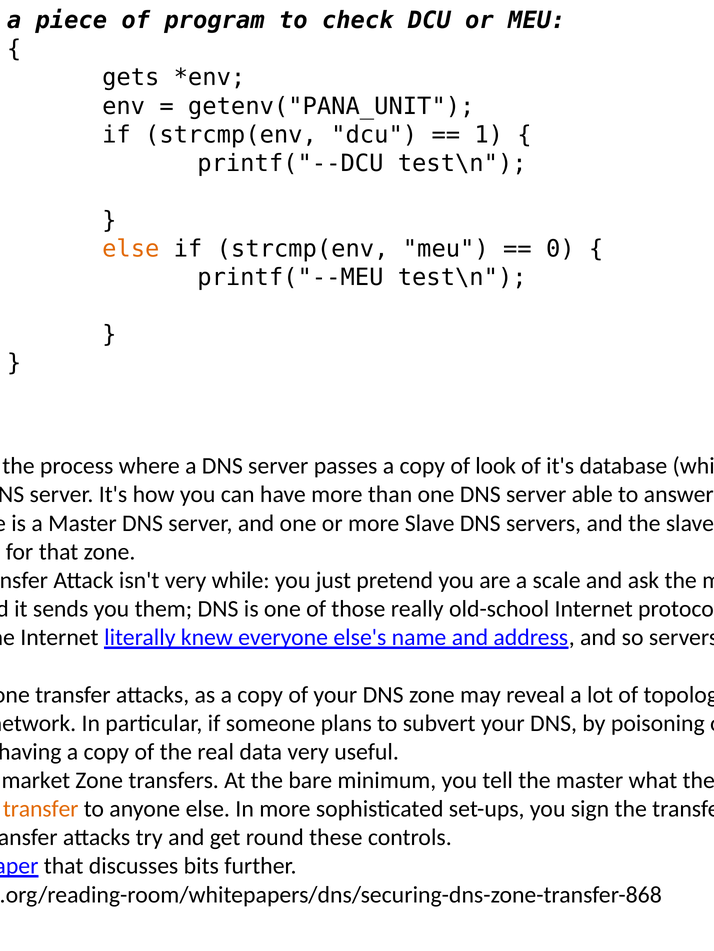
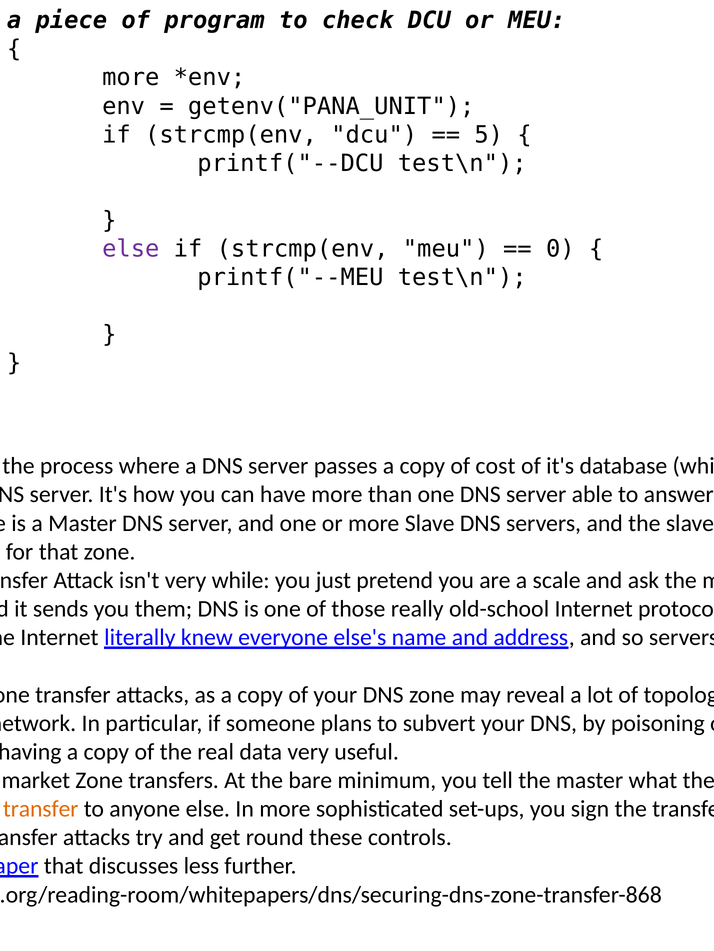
gets: gets -> more (131, 78)
1: 1 -> 5 (489, 135)
else colour: orange -> purple (131, 249)
look: look -> cost (496, 467)
bits: bits -> less (201, 867)
